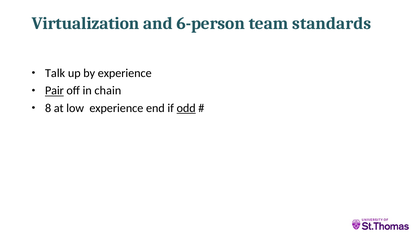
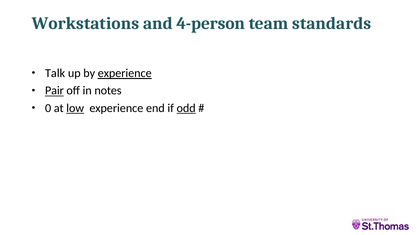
Virtualization: Virtualization -> Workstations (85, 23)
6-person: 6-person -> 4-person (211, 23)
experience underline: none -> present (125, 73)
chain: chain -> notes (108, 91)
8: 8 -> 0 (48, 108)
low underline: none -> present (75, 108)
